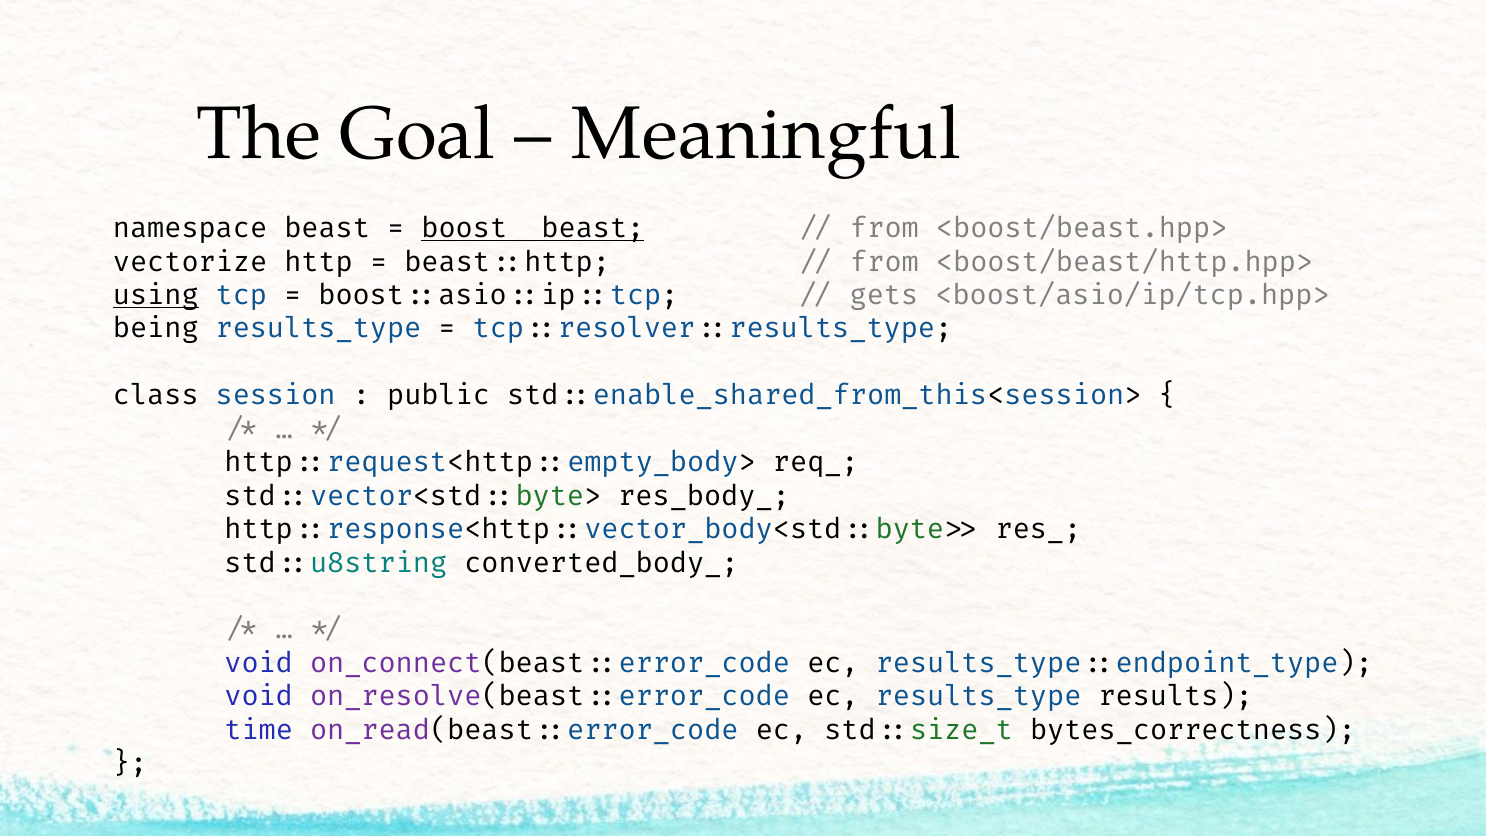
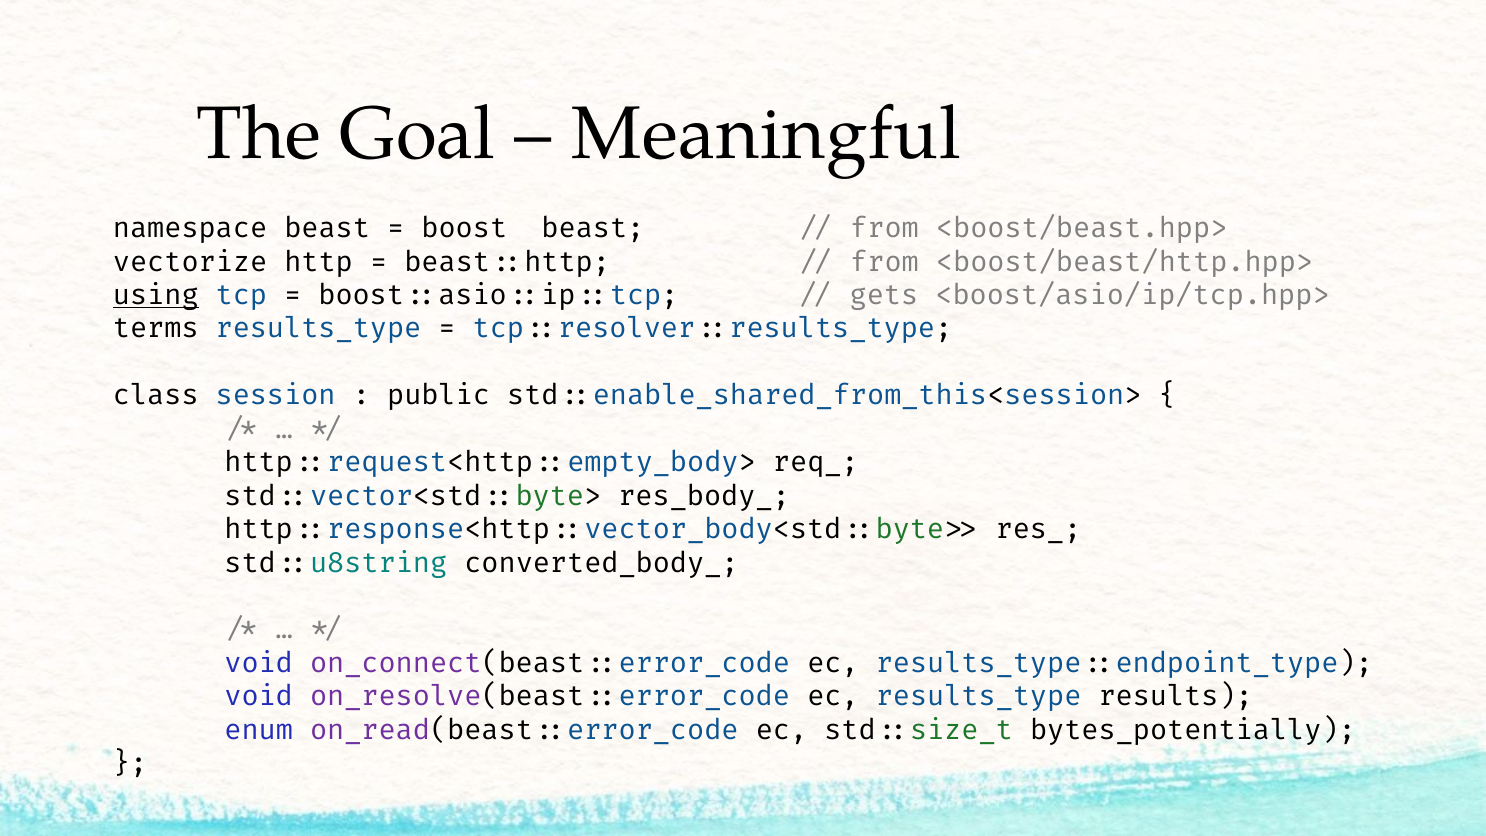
boost::beast underline: present -> none (533, 229)
being: being -> terms (156, 329)
time: time -> enum (259, 730)
bytes_correctness: bytes_correctness -> bytes_potentially (1193, 730)
